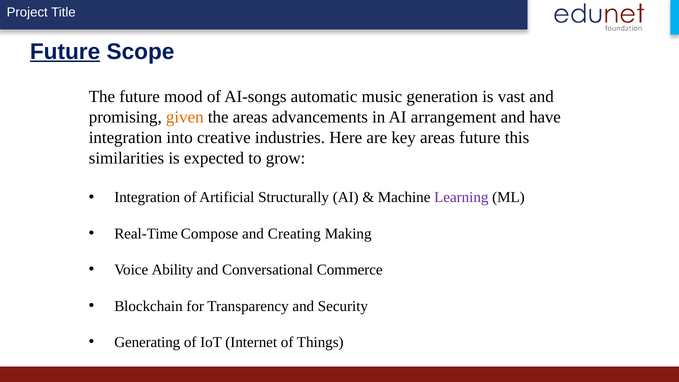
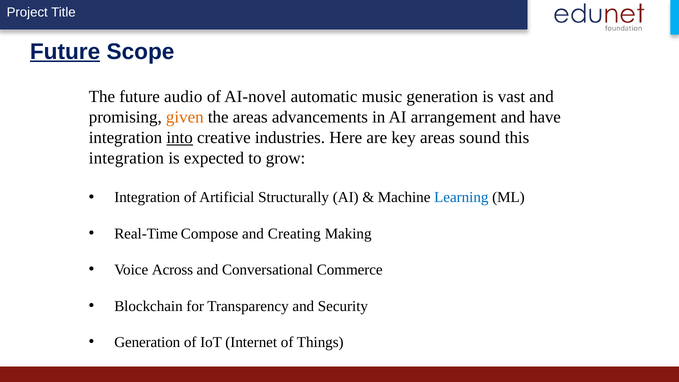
mood: mood -> audio (183, 97)
AI-songs: AI-songs -> AI-novel (255, 97)
into underline: none -> present (180, 138)
areas future: future -> sound (480, 138)
similarities: similarities -> integration (126, 158)
Learning colour: purple -> blue (461, 197)
Ability: Ability -> Across (173, 270)
Generating: Generating -> Generation (147, 342)
